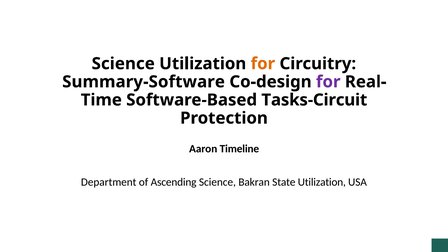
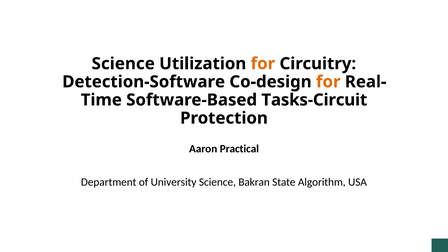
Summary-Software: Summary-Software -> Detection-Software (144, 82)
for colour: purple -> orange (328, 82)
Timeline: Timeline -> Practical (239, 149)
Ascending: Ascending -> University (174, 182)
State Utilization: Utilization -> Algorithm (322, 182)
